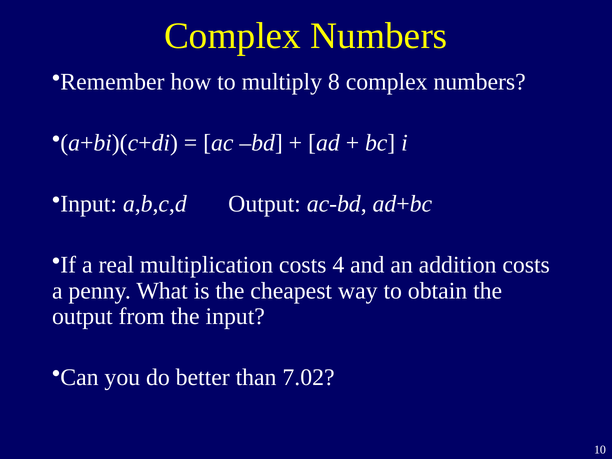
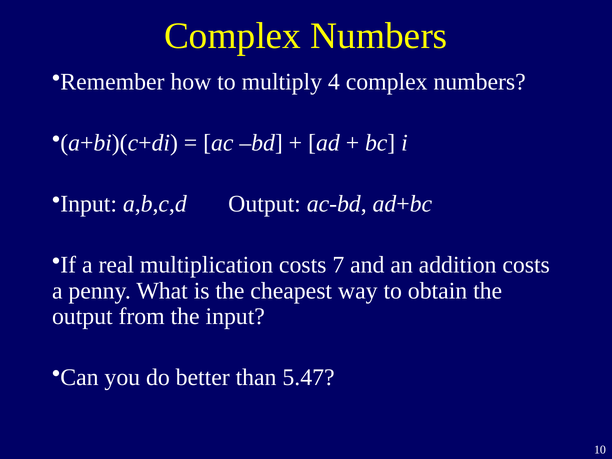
8: 8 -> 4 (334, 82)
4: 4 -> 7 (338, 265)
7.02: 7.02 -> 5.47 (308, 377)
